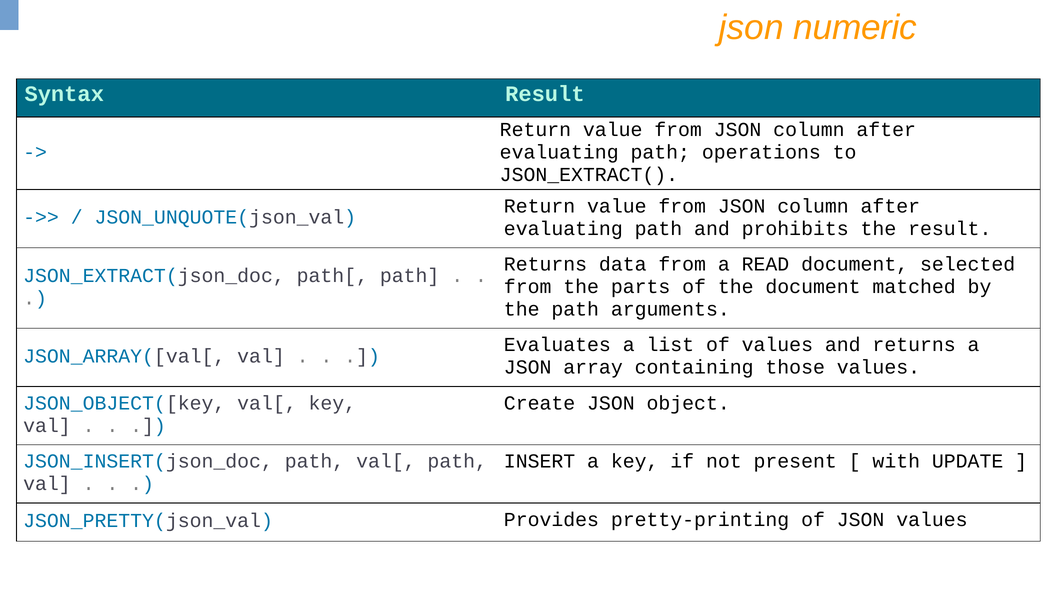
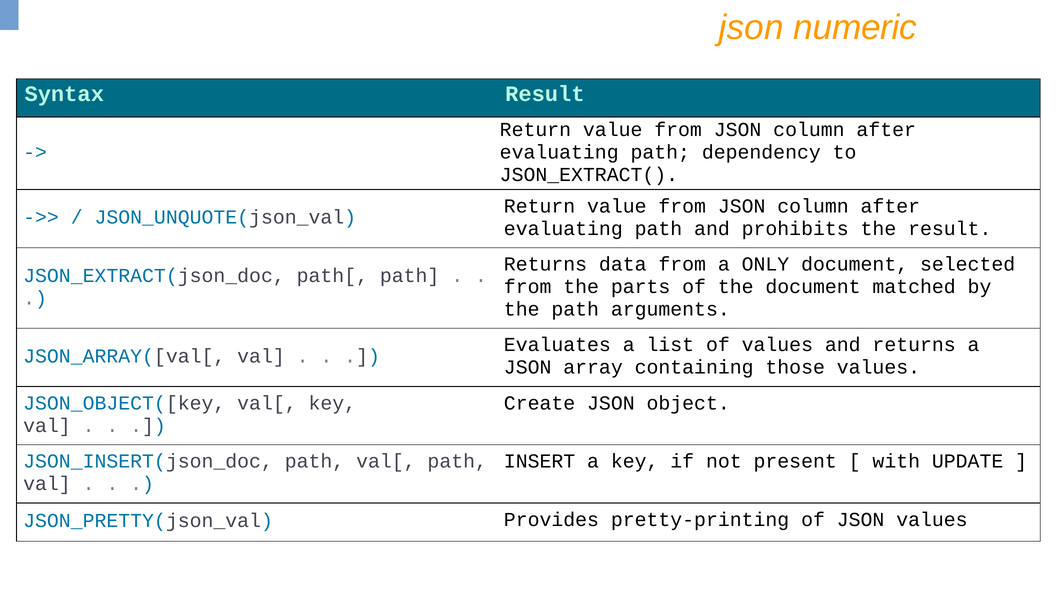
operations: operations -> dependency (761, 152)
READ: READ -> ONLY (765, 264)
